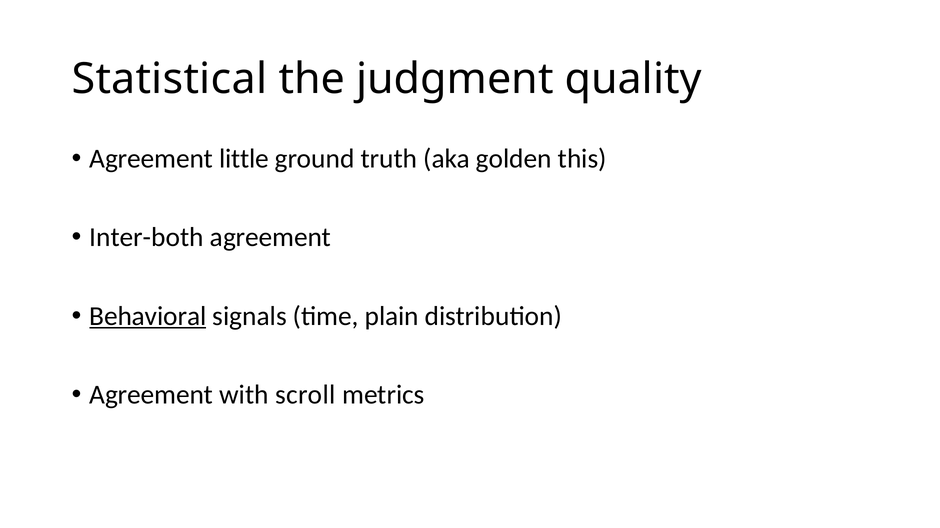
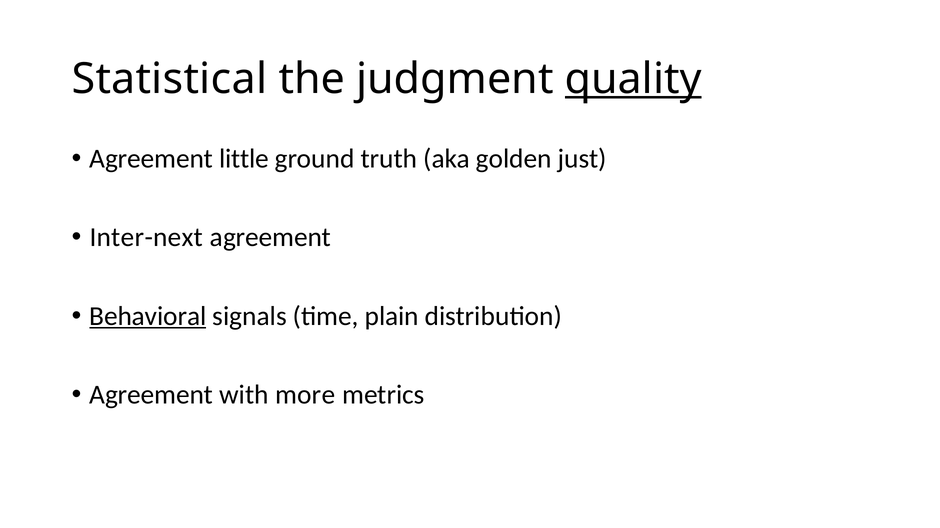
quality underline: none -> present (633, 79)
this: this -> just (582, 159)
Inter-both: Inter-both -> Inter-next (146, 238)
scroll: scroll -> more (305, 395)
